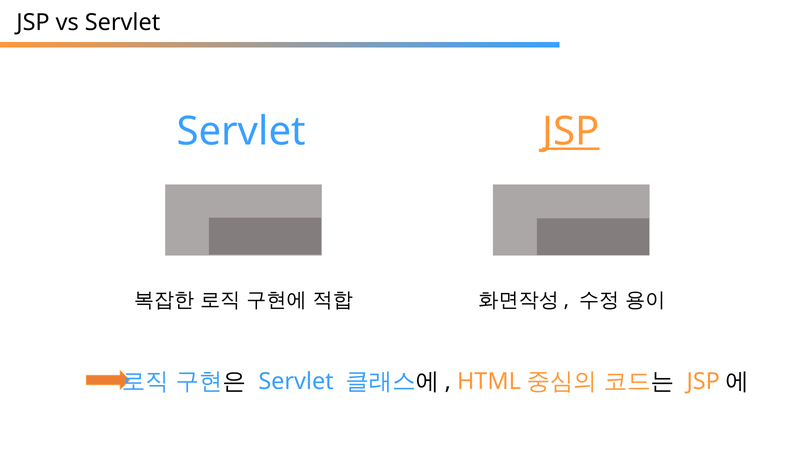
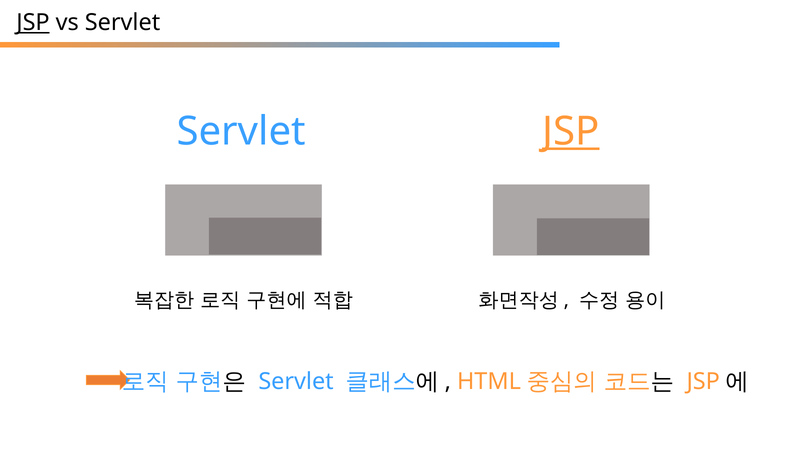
JSP underline: none -> present (33, 23)
